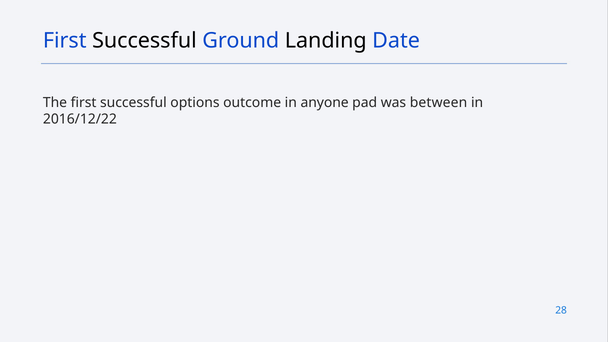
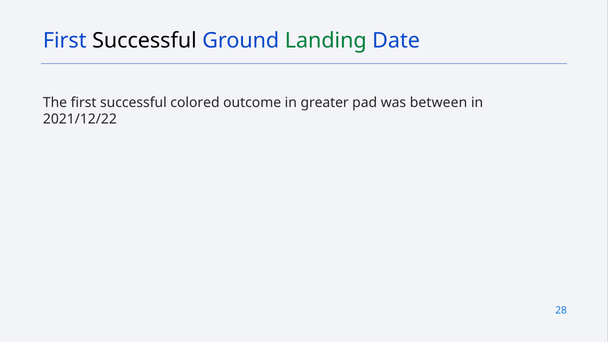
Landing colour: black -> green (326, 41)
options: options -> colored (195, 103)
anyone: anyone -> greater (325, 103)
2016/12/22: 2016/12/22 -> 2021/12/22 (80, 119)
